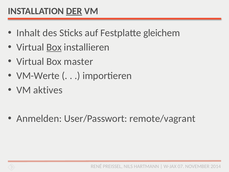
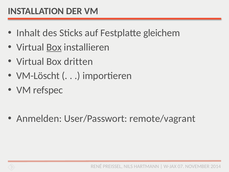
DER underline: present -> none (74, 11)
master: master -> dritten (78, 61)
VM-Werte: VM-Werte -> VM-Löscht (38, 76)
aktives: aktives -> refspec (48, 90)
